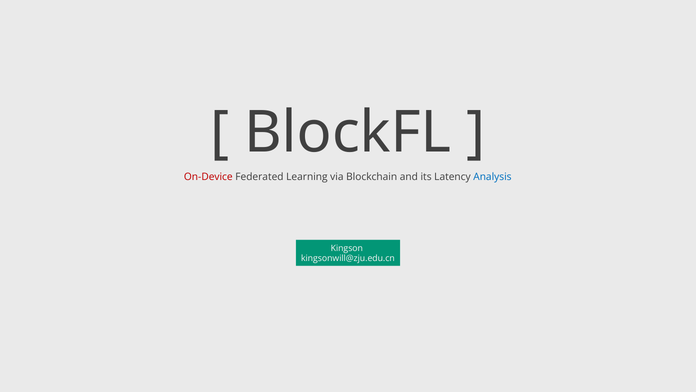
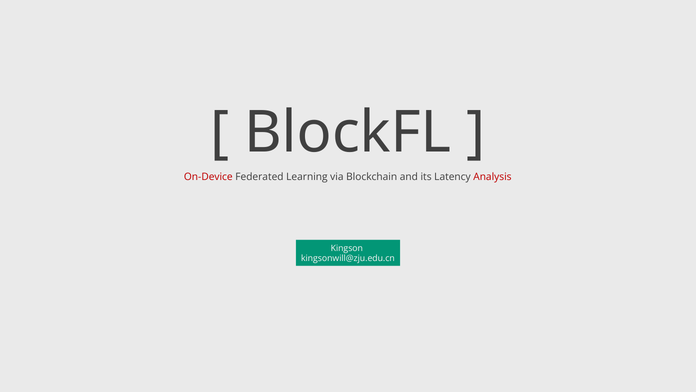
Analysis colour: blue -> red (492, 177)
